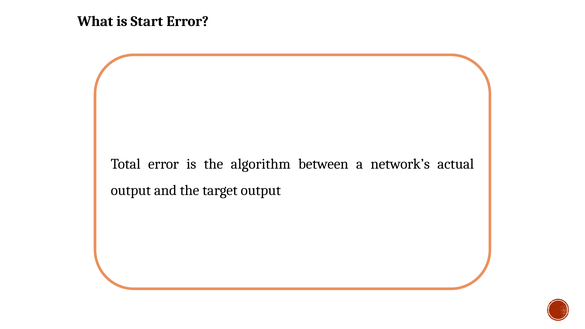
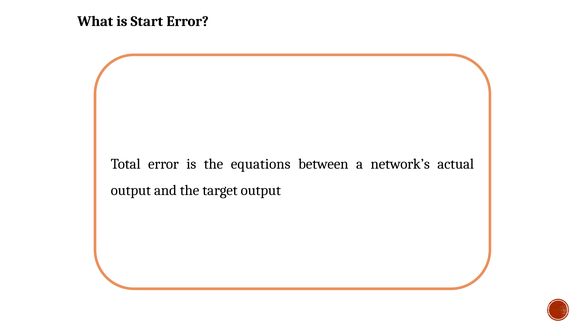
algorithm: algorithm -> equations (261, 164)
